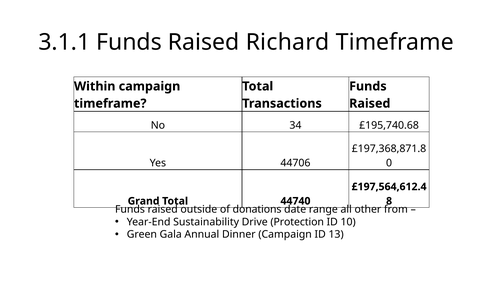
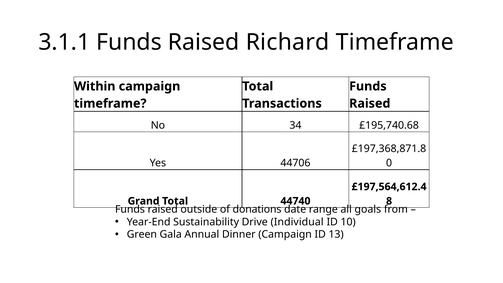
other: other -> goals (368, 209)
Protection: Protection -> Individual (297, 222)
